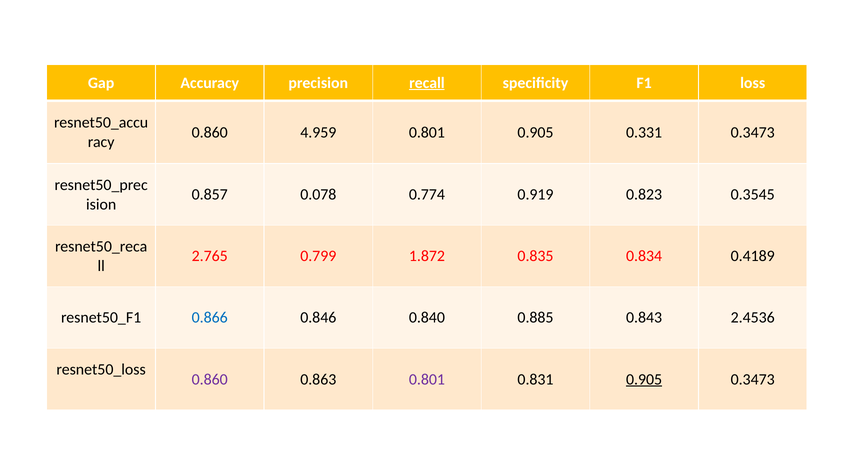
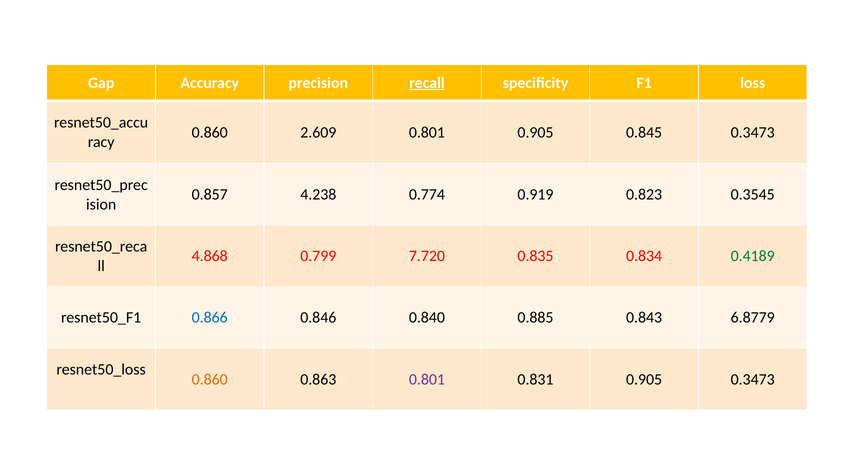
4.959: 4.959 -> 2.609 (318, 133)
0.331: 0.331 -> 0.845 (644, 133)
0.078: 0.078 -> 4.238 (318, 195)
2.765: 2.765 -> 4.868 (210, 256)
1.872: 1.872 -> 7.720 (427, 256)
0.4189 colour: black -> green (753, 256)
2.4536: 2.4536 -> 6.8779 (753, 318)
0.860 colour: purple -> orange (210, 380)
0.905 underline: present -> none (644, 380)
